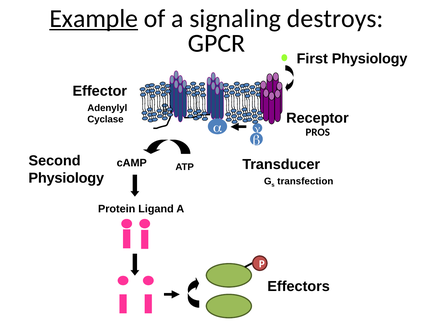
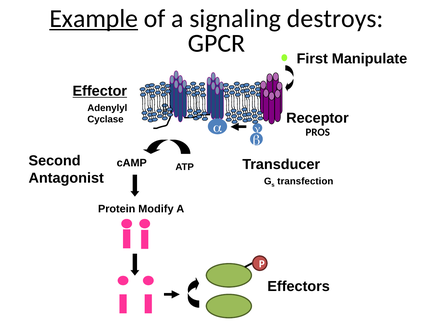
First Physiology: Physiology -> Manipulate (370, 59)
Effector underline: none -> present (100, 91)
Physiology: Physiology -> Antagonist (66, 178)
Ligand: Ligand -> Modify (156, 209)
